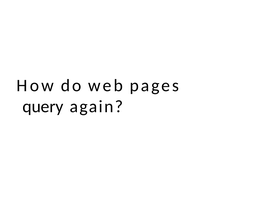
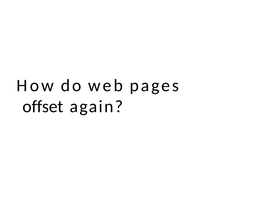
query: query -> offset (43, 106)
